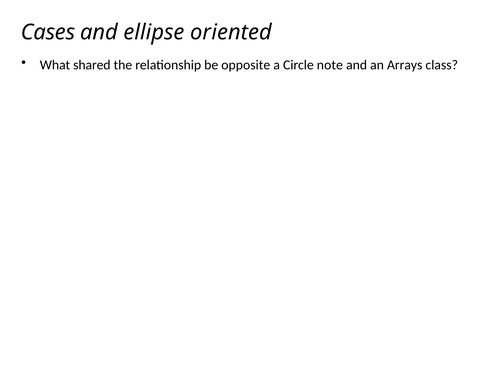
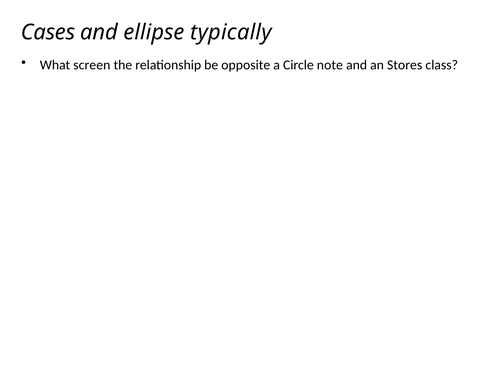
oriented: oriented -> typically (231, 32)
shared: shared -> screen (92, 65)
Arrays: Arrays -> Stores (405, 65)
